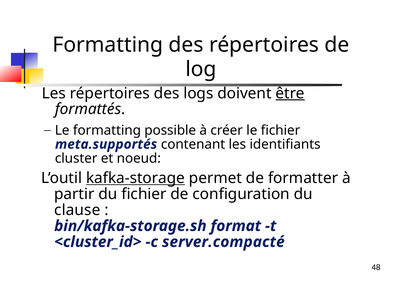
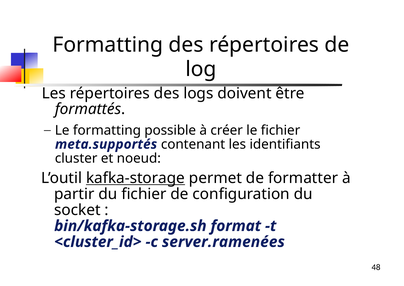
être underline: present -> none (290, 93)
clause: clause -> socket (77, 210)
server.compacté: server.compacté -> server.ramenées (223, 242)
